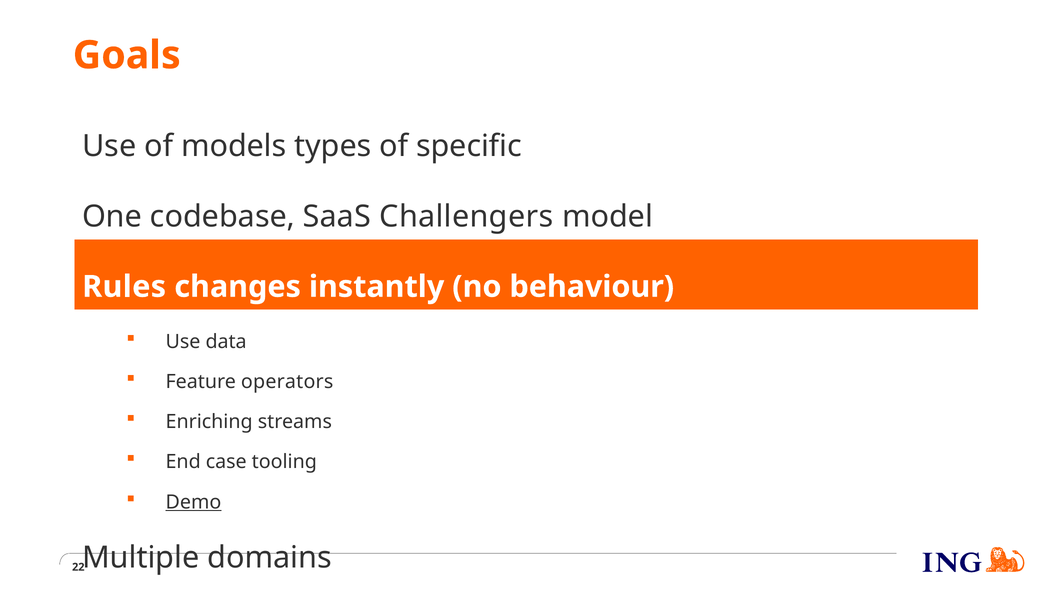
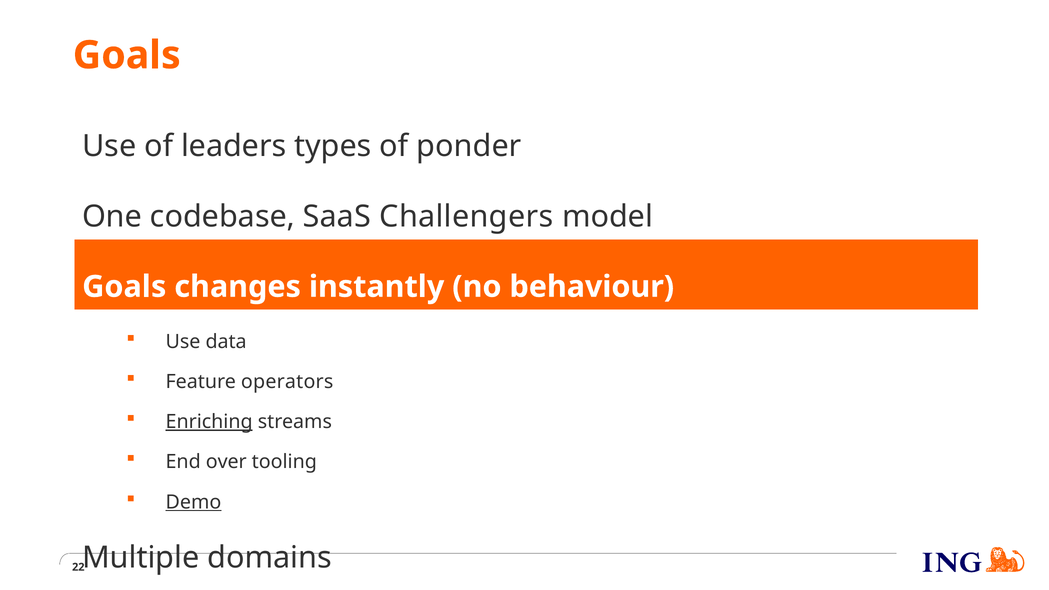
models: models -> leaders (234, 146)
specific: specific -> ponder (469, 146)
Rules: Rules -> Goals (124, 287)
Enriching underline: none -> present (209, 422)
case: case -> over (226, 462)
